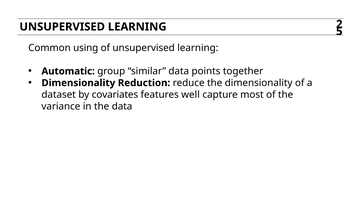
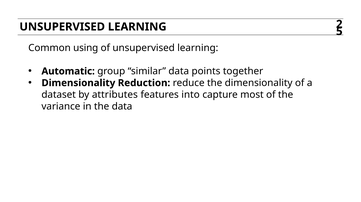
covariates: covariates -> attributes (115, 95)
well: well -> into (191, 95)
